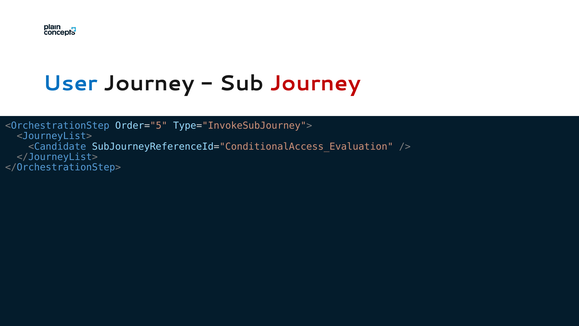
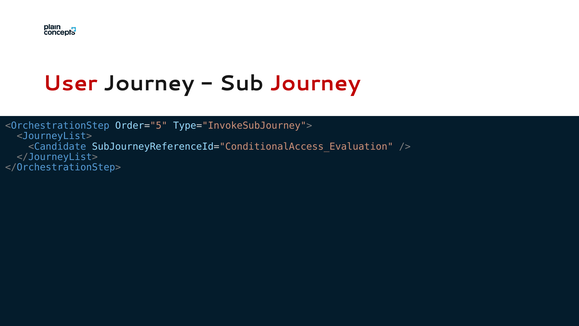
User colour: blue -> red (70, 83)
